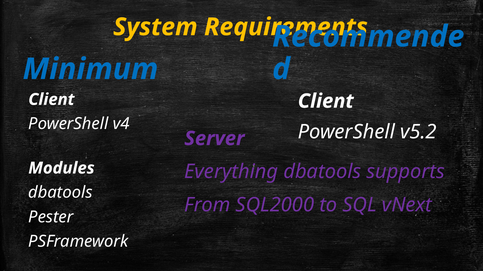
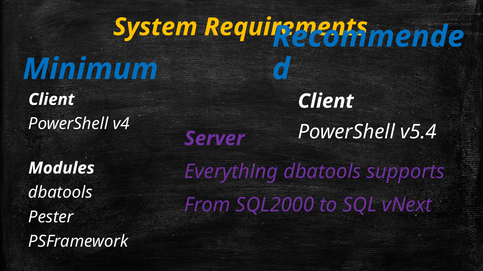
v5.2: v5.2 -> v5.4 (418, 132)
